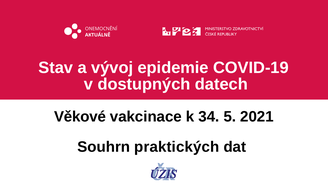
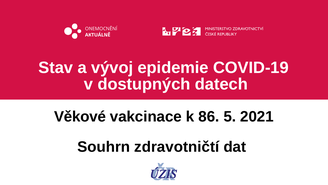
34: 34 -> 86 (209, 116)
praktických: praktických -> zdravotničtí (177, 147)
